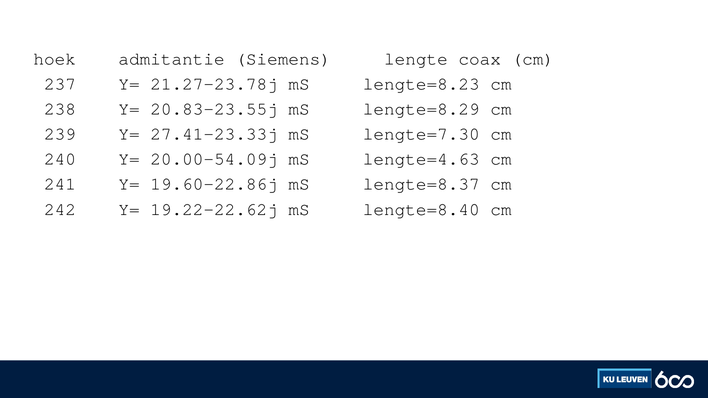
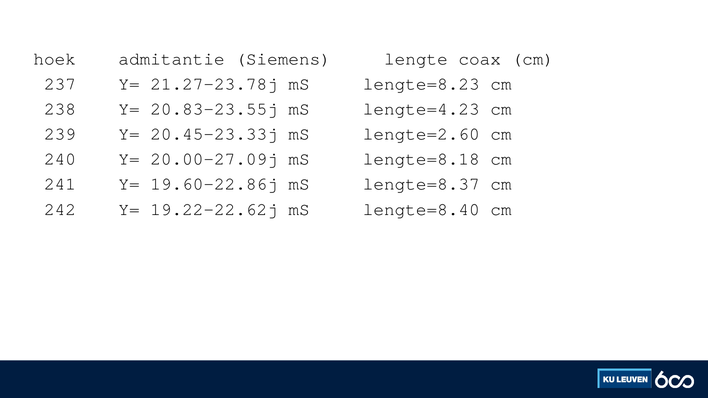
lengte=8.29: lengte=8.29 -> lengte=4.23 (421, 109)
27.41-23.33j: 27.41-23.33j -> 20.45-23.33j (214, 134)
lengte=7.30: lengte=7.30 -> lengte=2.60 (421, 134)
20.00-54.09j: 20.00-54.09j -> 20.00-27.09j (214, 159)
lengte=4.63: lengte=4.63 -> lengte=8.18 (421, 159)
